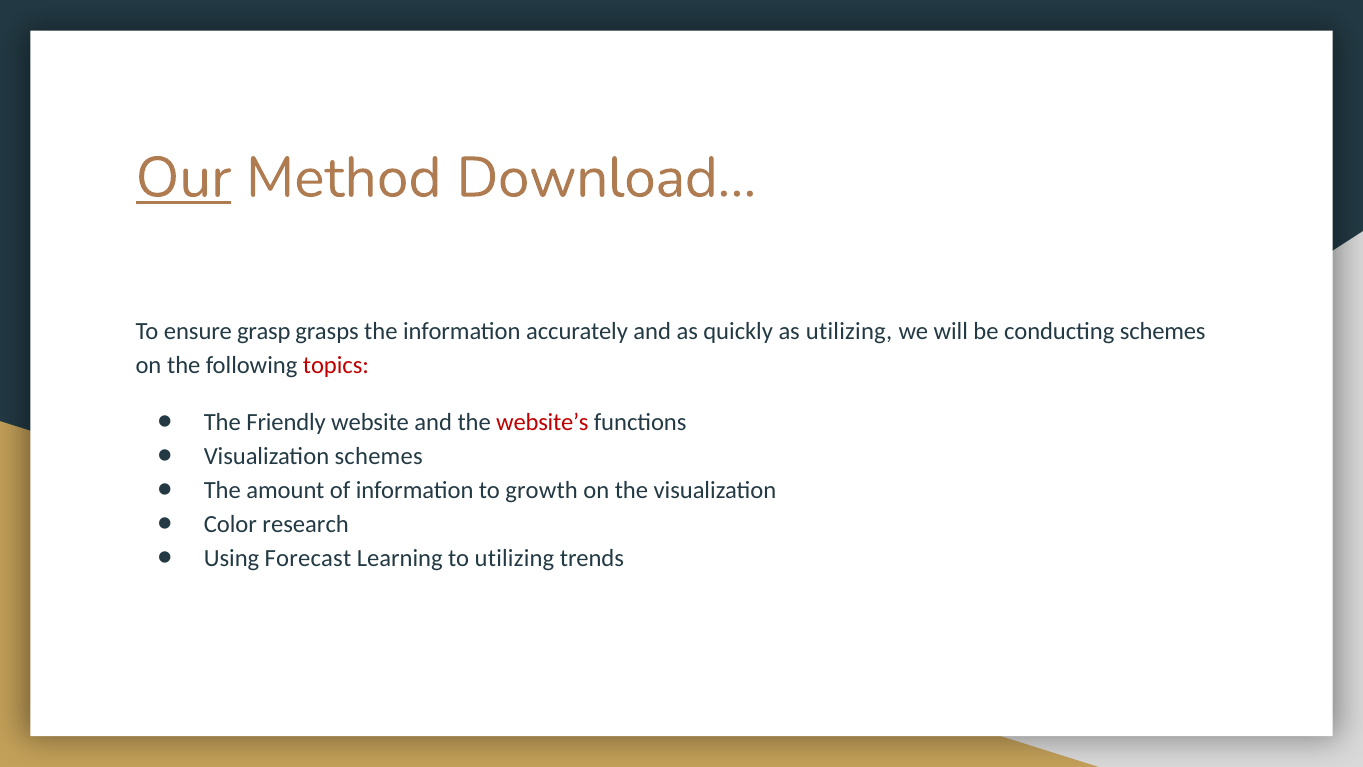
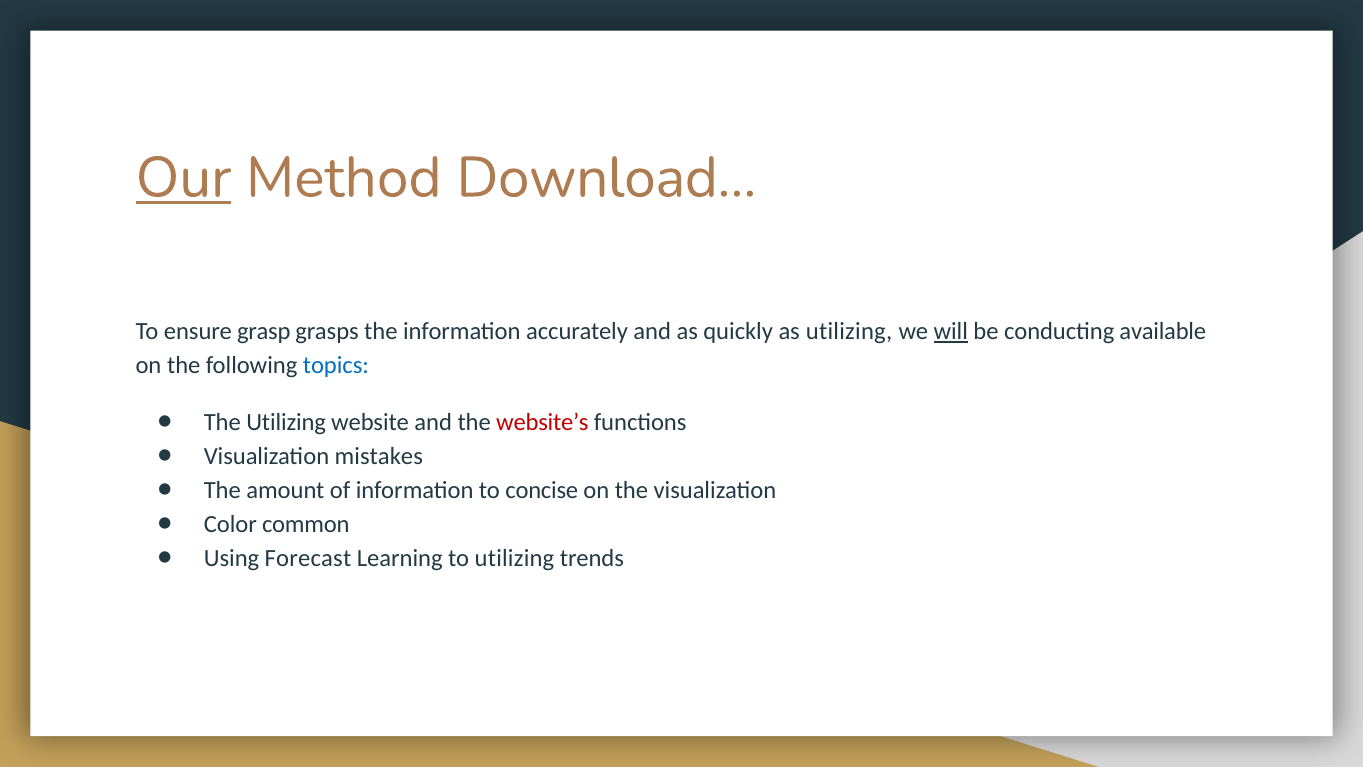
will underline: none -> present (951, 331)
conducting schemes: schemes -> available (1163, 331)
topics colour: red -> blue (336, 365)
The Friendly: Friendly -> Utilizing (286, 422)
Visualization schemes: schemes -> mistakes (379, 456)
growth: growth -> concise (542, 490)
research: research -> common (306, 524)
